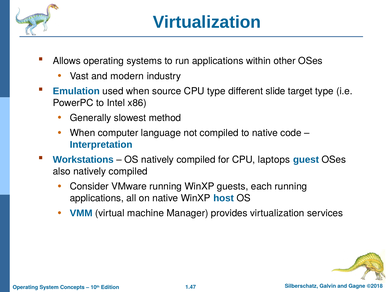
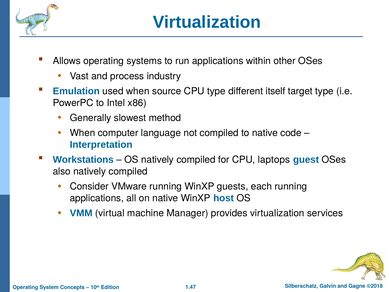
modern: modern -> process (127, 76)
slide: slide -> itself (275, 91)
